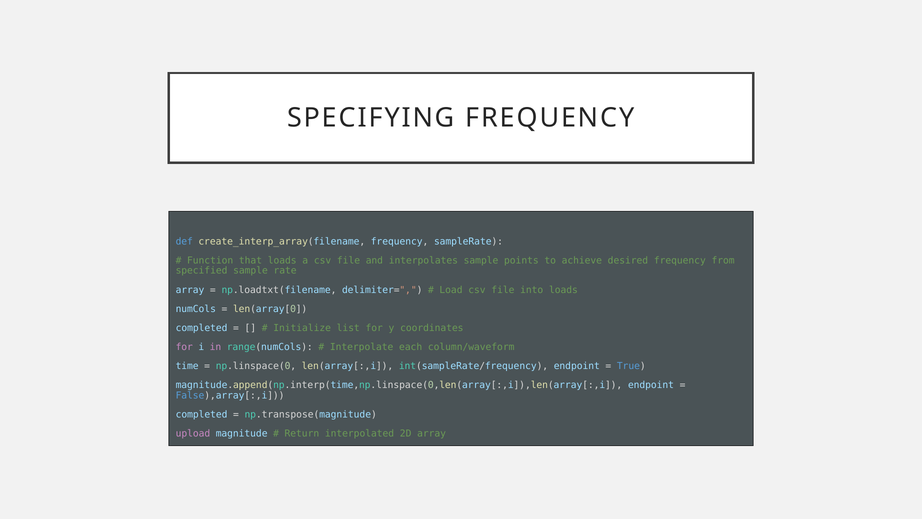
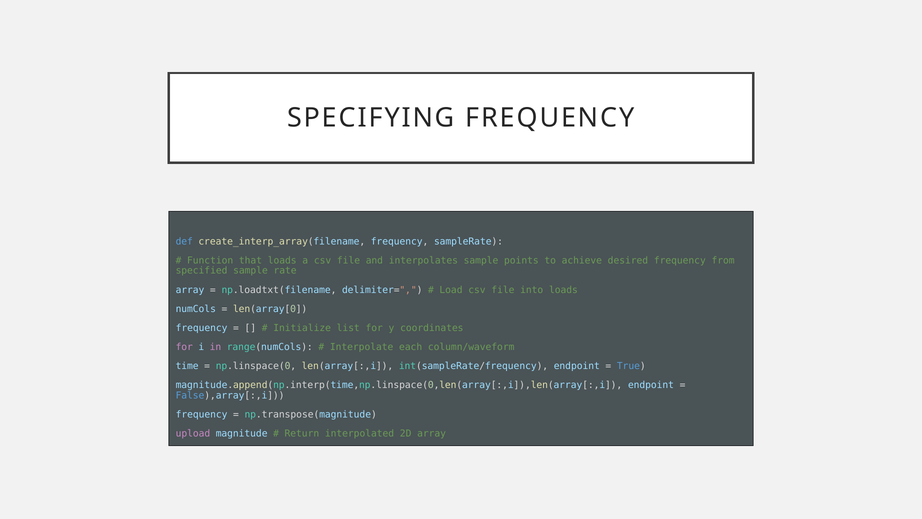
completed: completed -> frequency (202, 328)
completed: completed -> frequency (202, 414)
